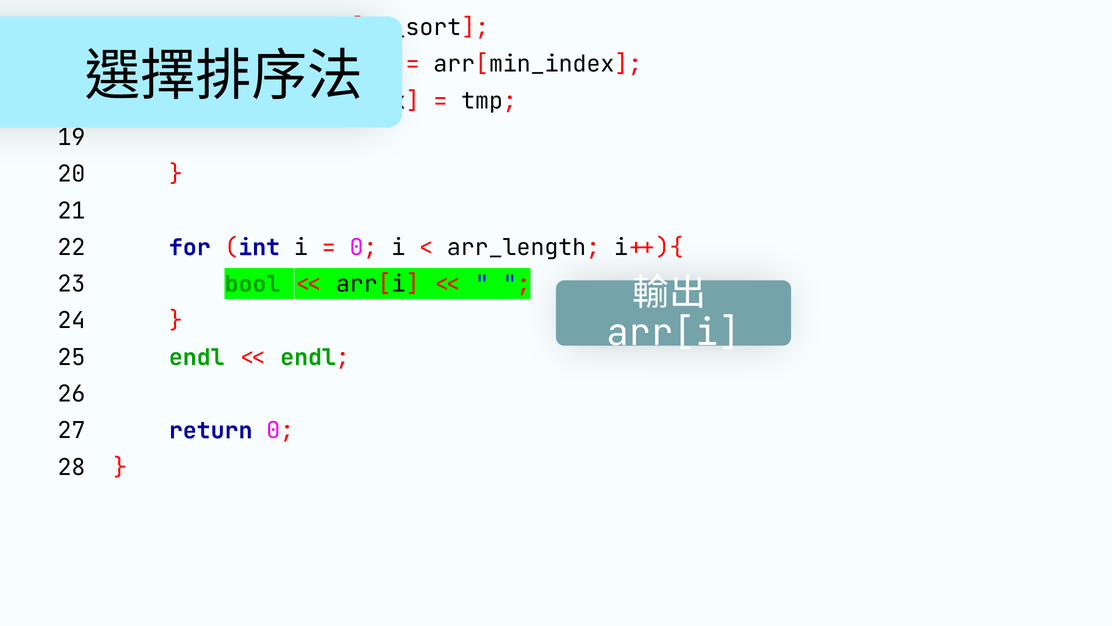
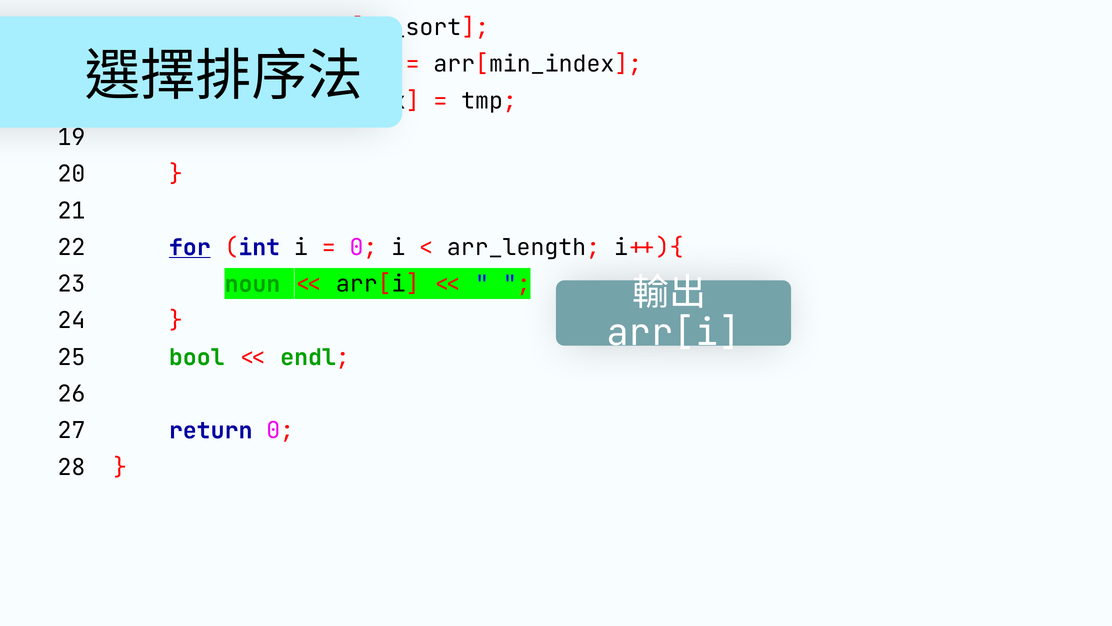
for underline: none -> present (190, 247)
bool: bool -> noun (252, 284)
25 endl: endl -> bool (197, 357)
